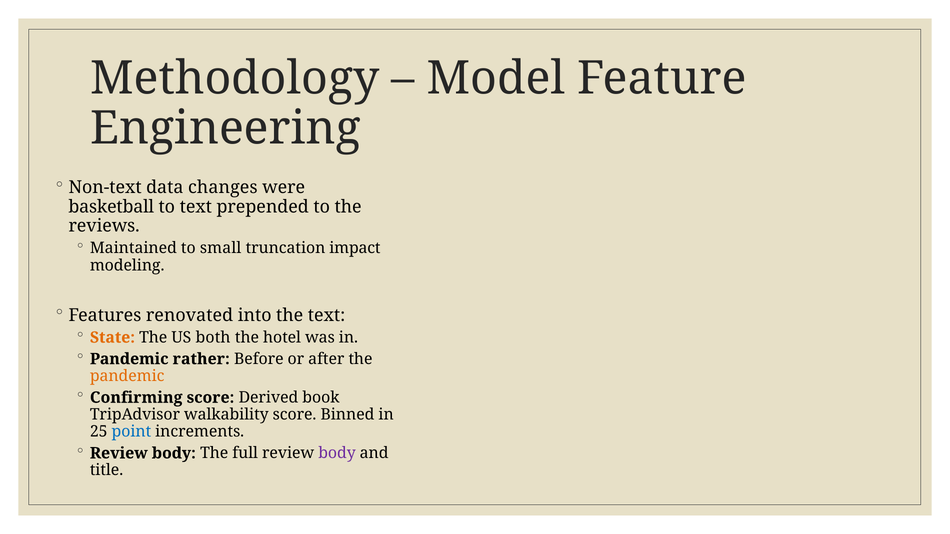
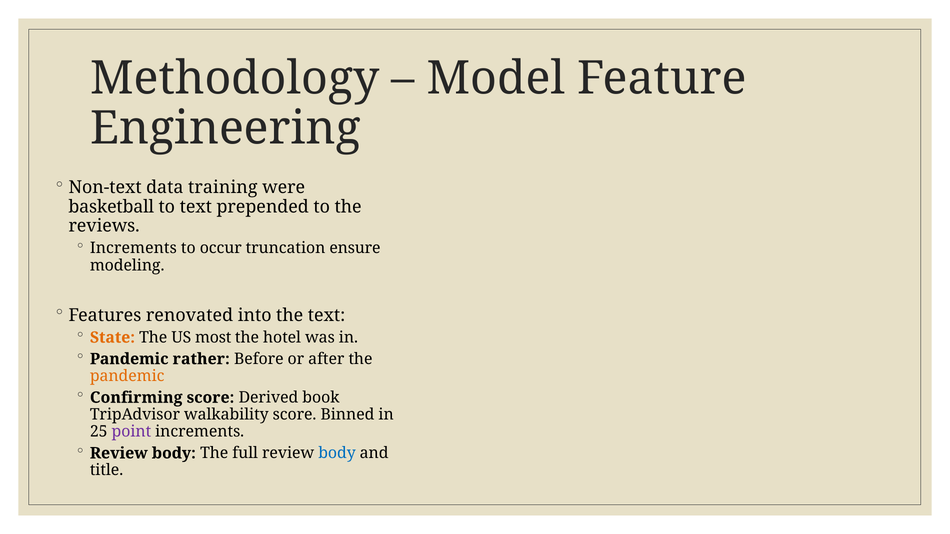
changes: changes -> training (223, 188)
Maintained: Maintained -> Increments (133, 248)
small: small -> occur (221, 248)
impact: impact -> ensure (355, 248)
both: both -> most (213, 338)
point colour: blue -> purple (131, 432)
body colour: purple -> blue (337, 453)
